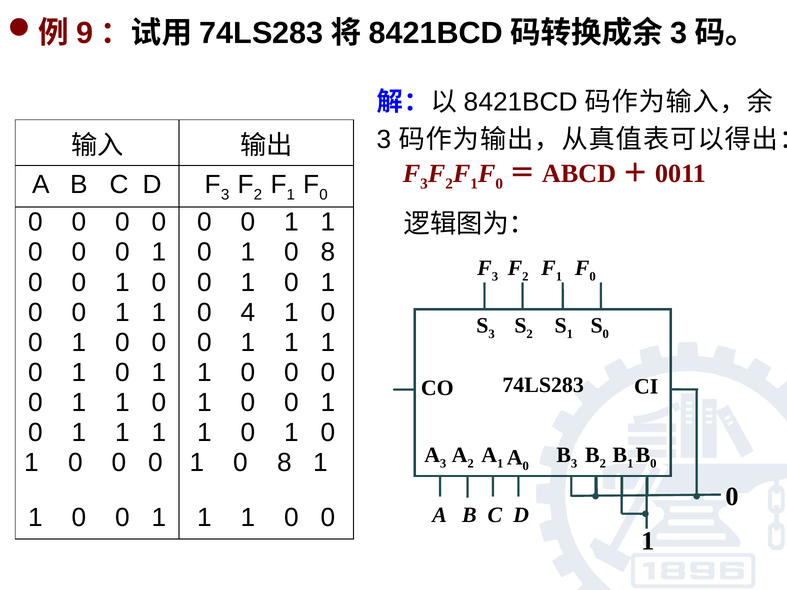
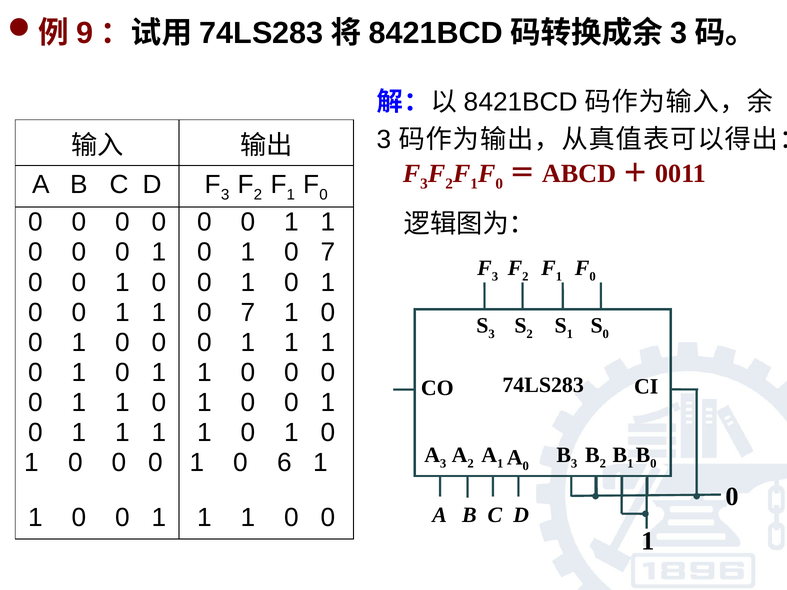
8: 8 -> 7 (328, 252)
4: 4 -> 7 (248, 313)
8: 8 -> 6 (284, 463)
